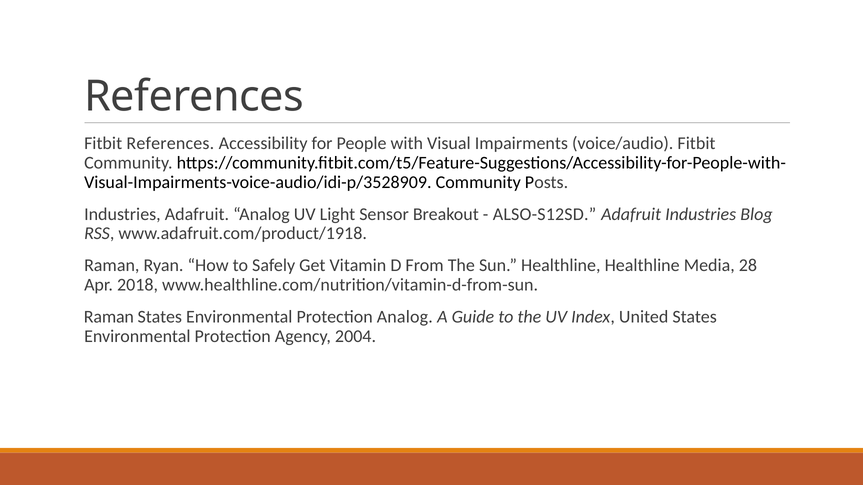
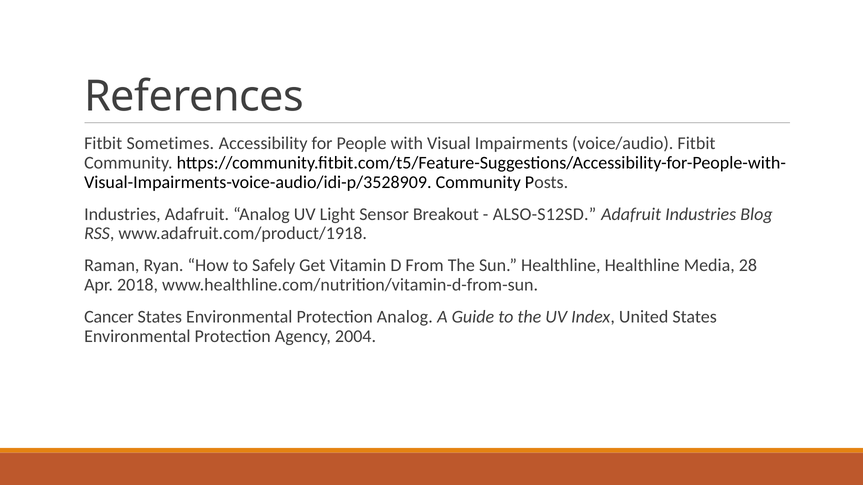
Fitbit References: References -> Sometimes (170, 143)
Raman: Raman -> Cancer (109, 317)
